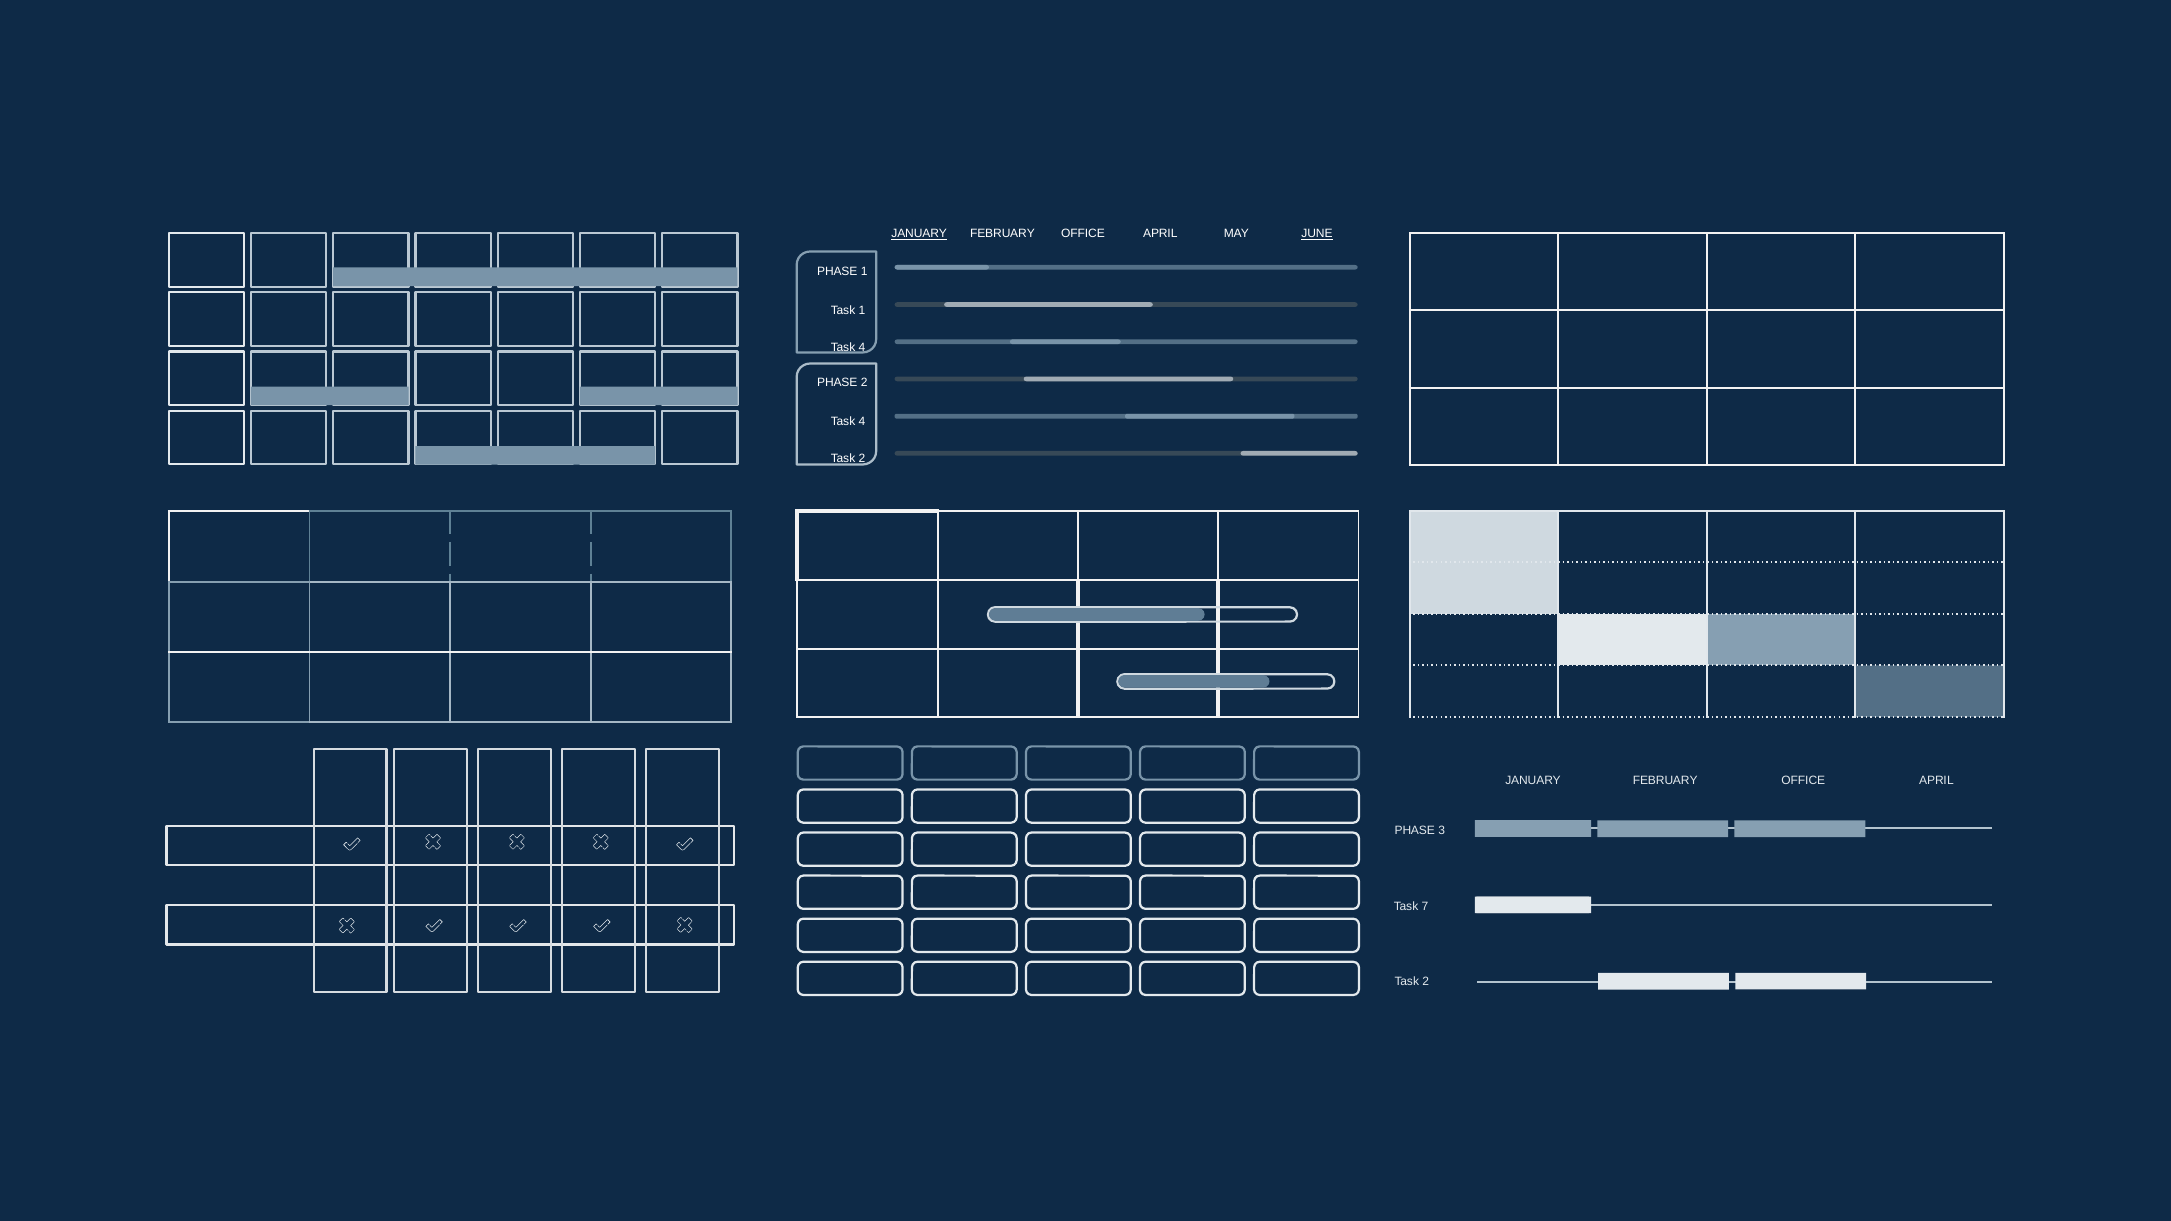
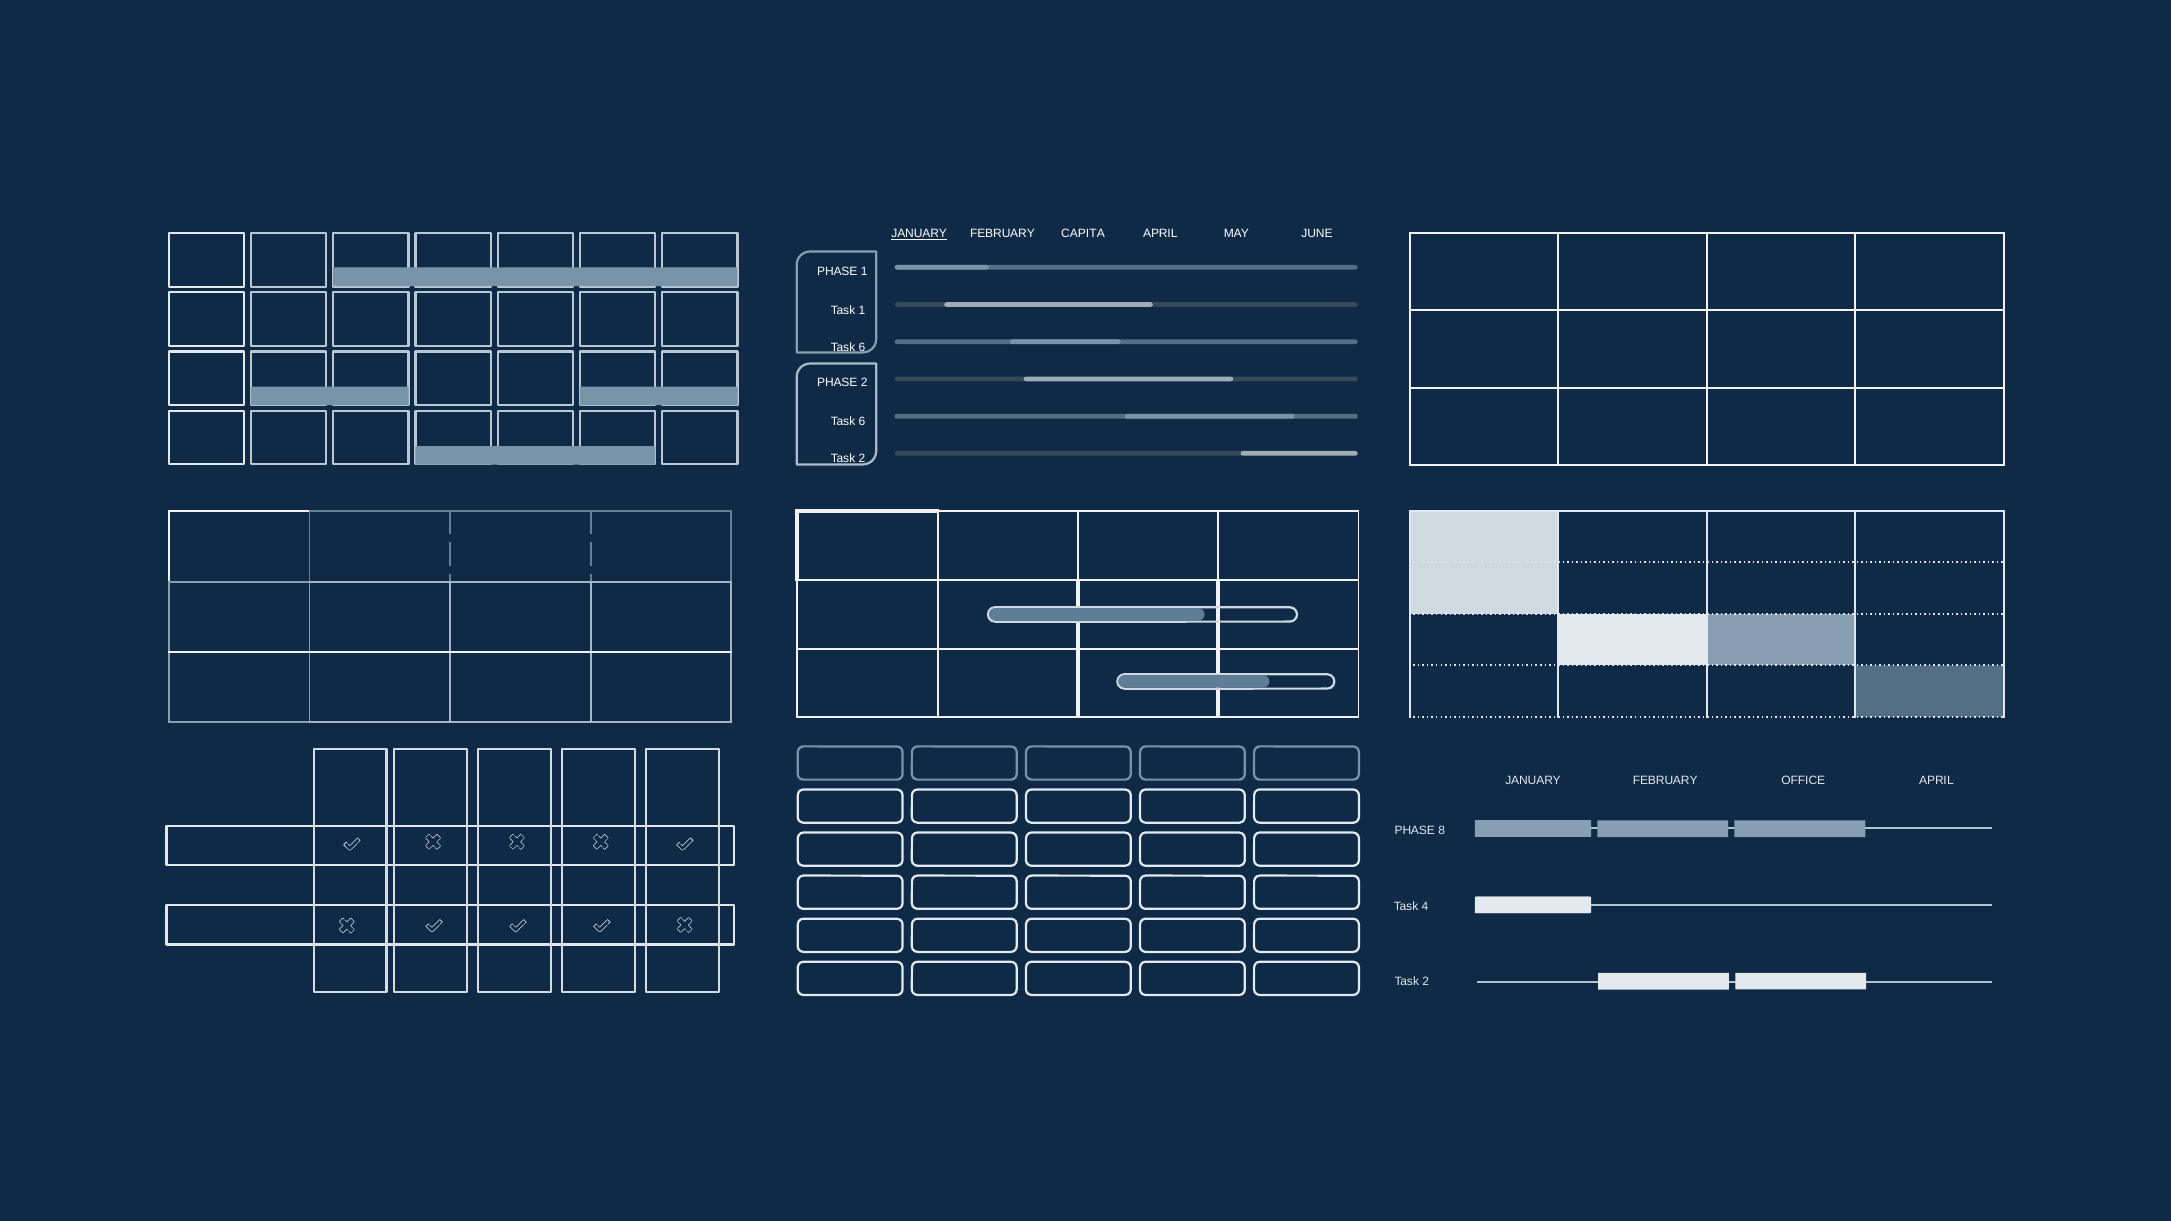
OFFICE: OFFICE -> CAPITA (1083, 234)
JUNE underline: present -> none (1317, 234)
4: 4 -> 6 (862, 347)
4: 4 -> 6 (862, 422)
3: 3 -> 8 (1442, 831)
7: 7 -> 4 (1425, 907)
